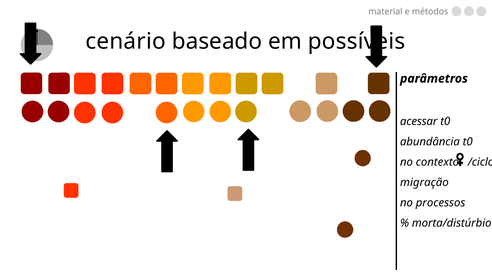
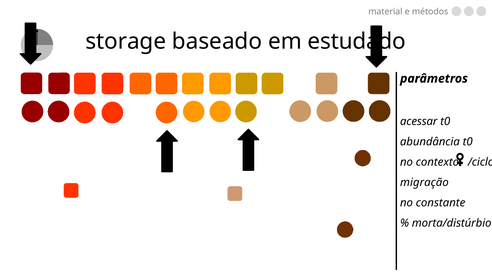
cenário: cenário -> storage (126, 41)
possíveis: possíveis -> estudado (357, 41)
processos: processos -> constante (441, 203)
